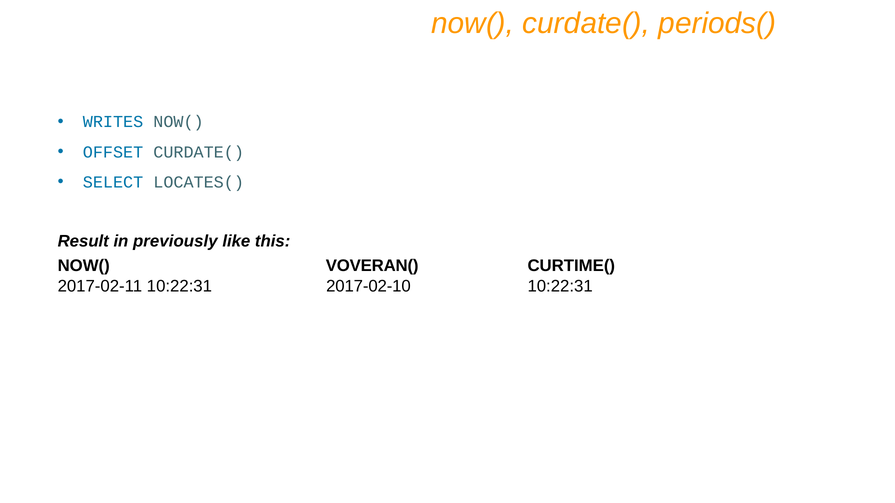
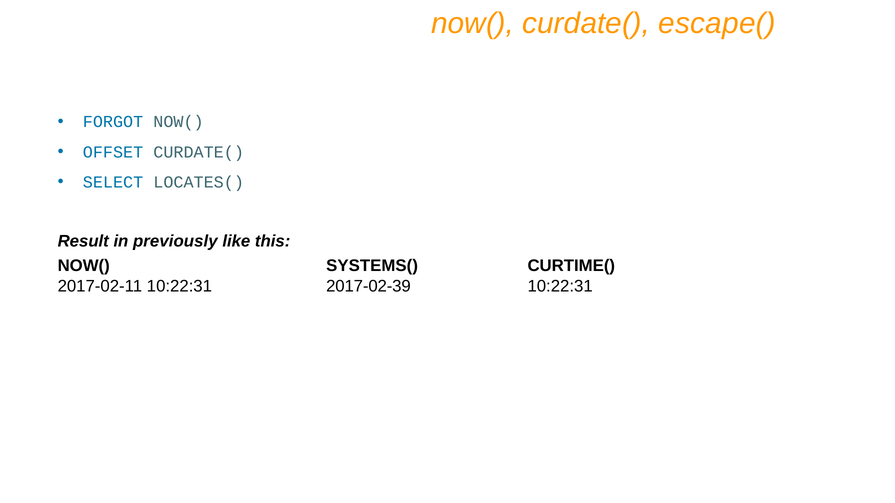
periods(: periods( -> escape( (717, 23)
WRITES: WRITES -> FORGOT (113, 122)
VOVERAN(: VOVERAN( -> SYSTEMS( (372, 266)
2017-02-10: 2017-02-10 -> 2017-02-39 (368, 286)
